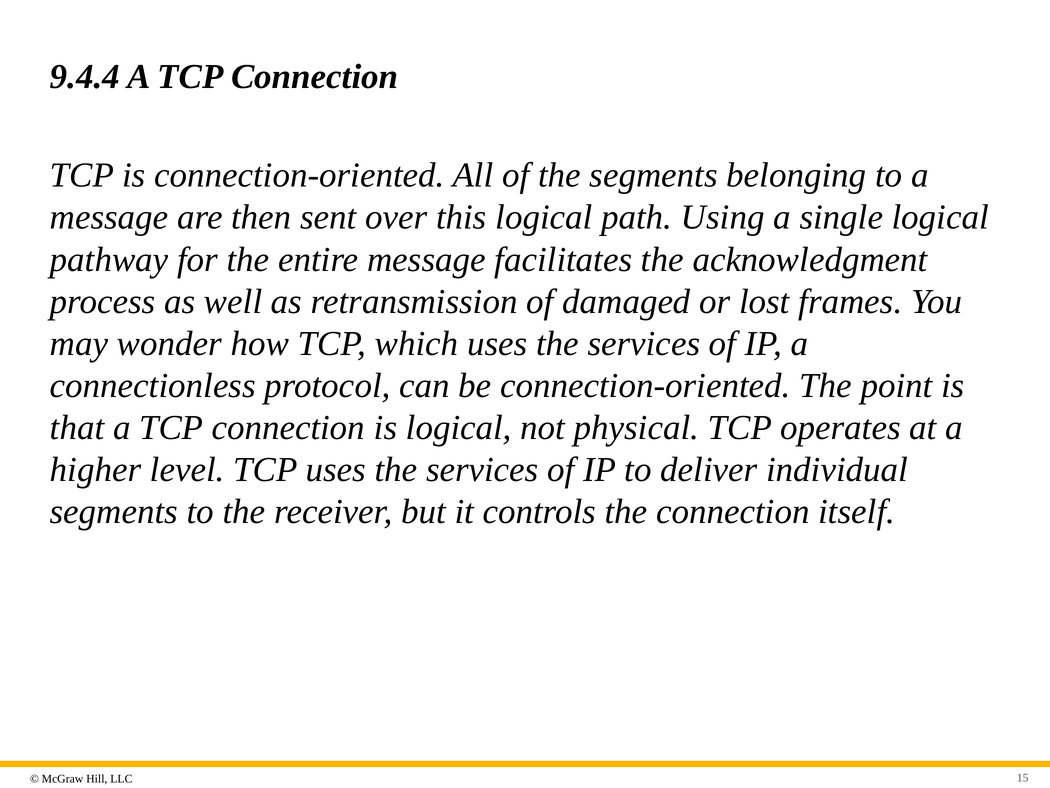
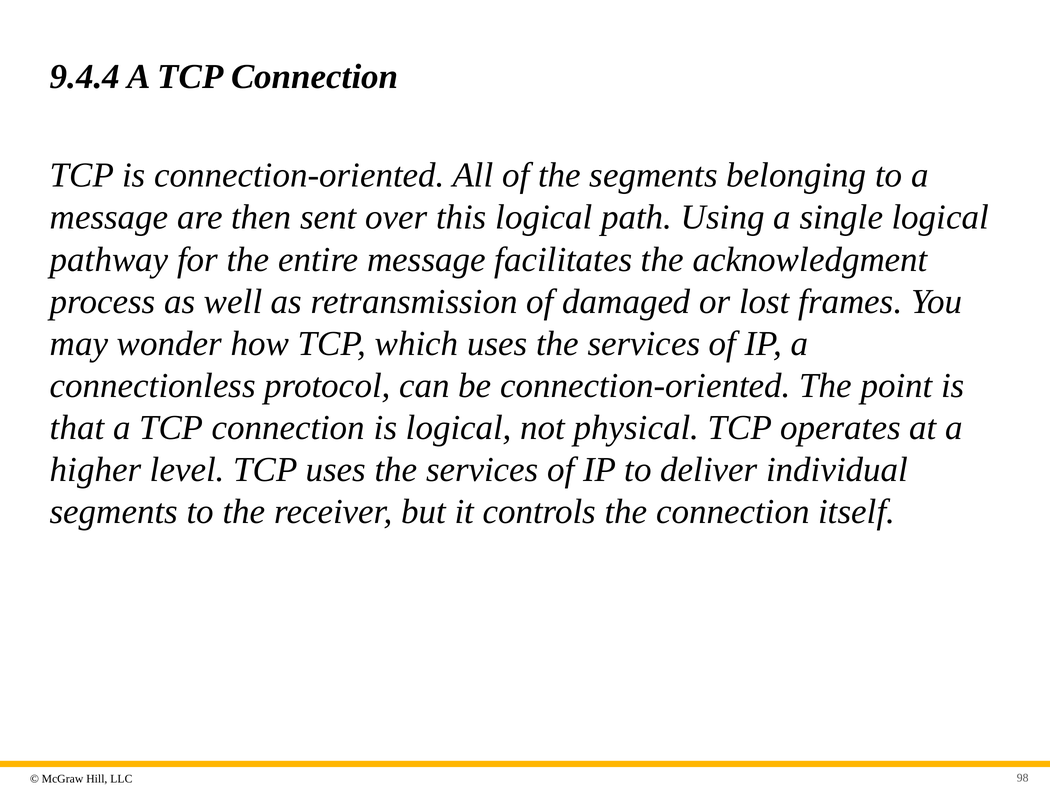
15: 15 -> 98 (1023, 778)
